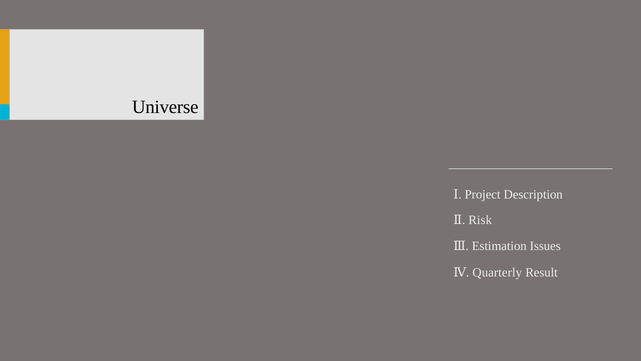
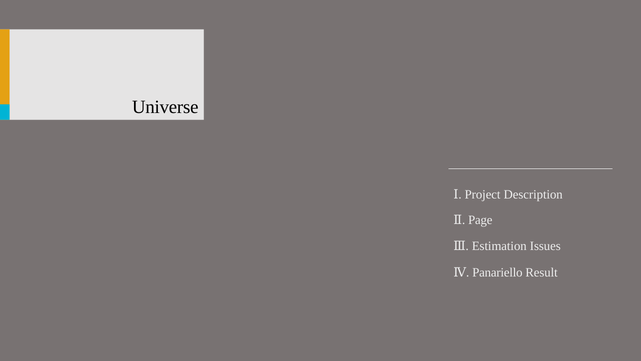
Risk: Risk -> Page (480, 220)
Quarterly: Quarterly -> Panariello (497, 272)
